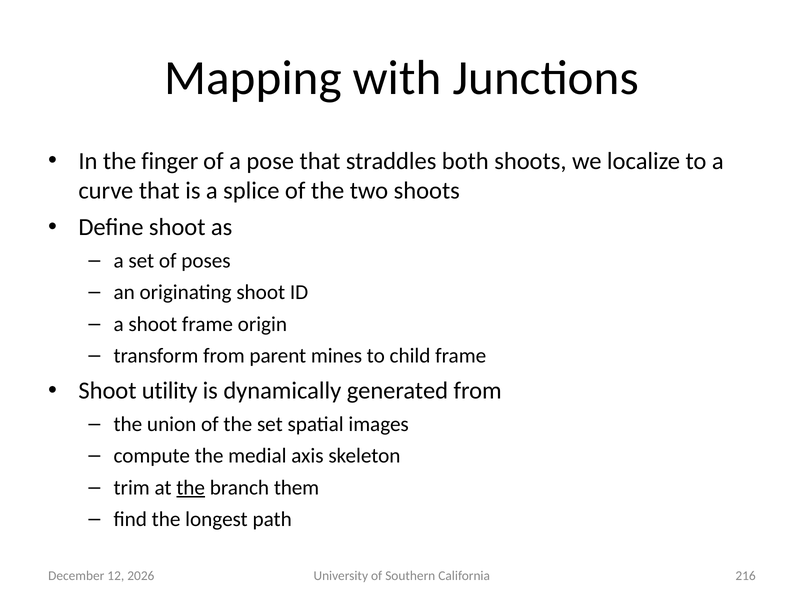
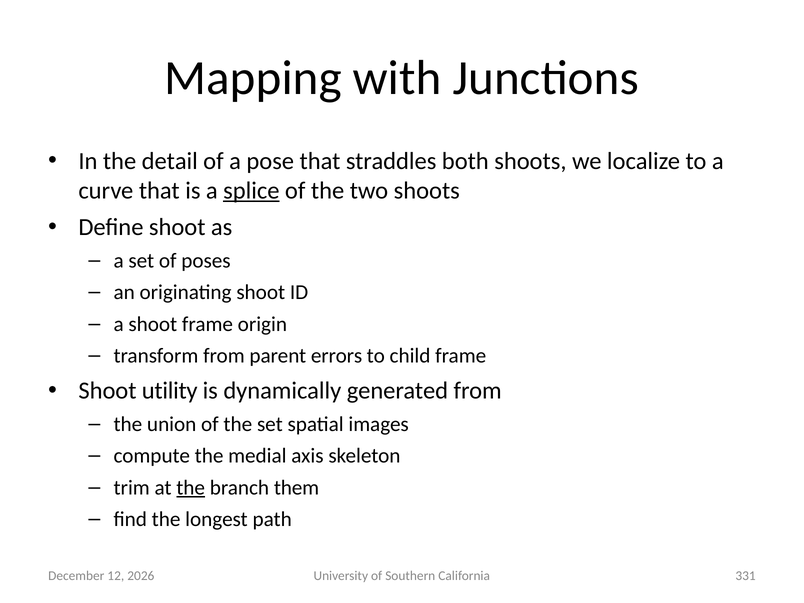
finger: finger -> detail (170, 161)
splice underline: none -> present (251, 191)
mines: mines -> errors (337, 356)
216: 216 -> 331 (746, 576)
